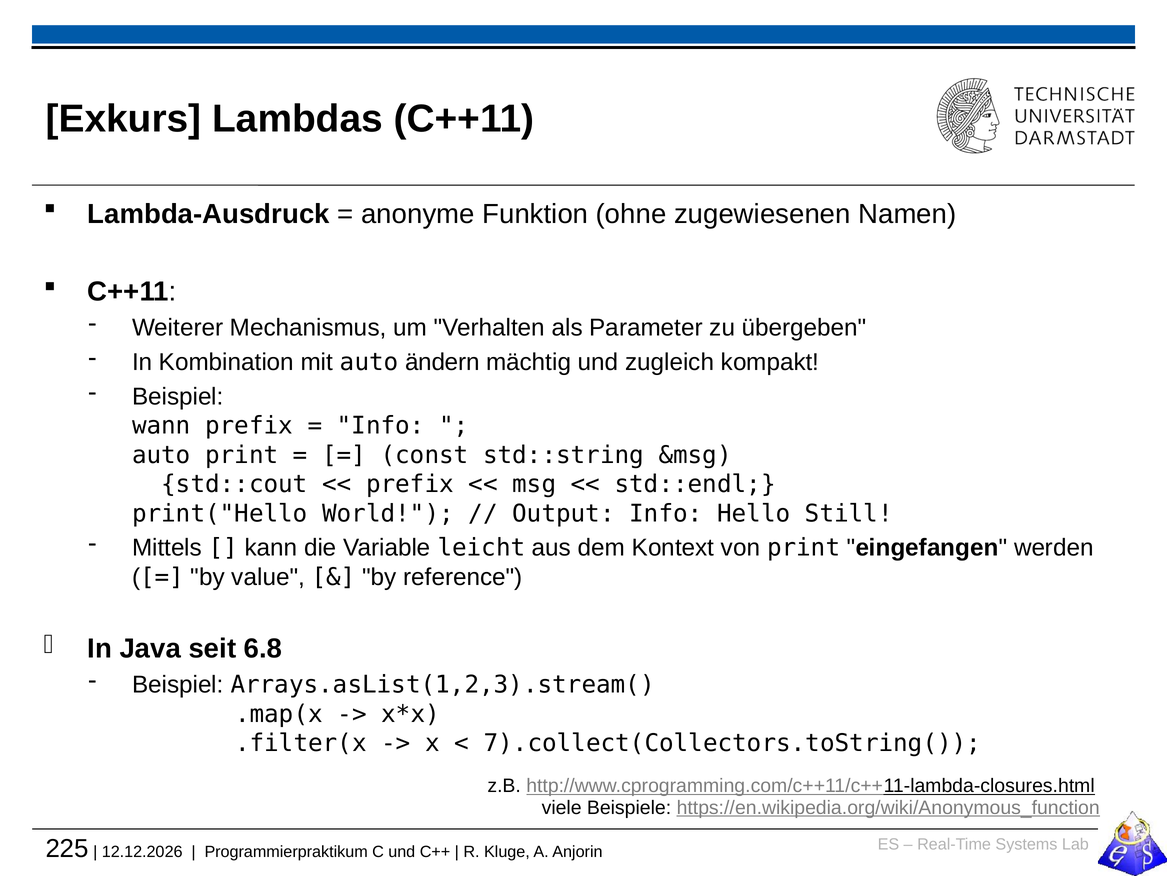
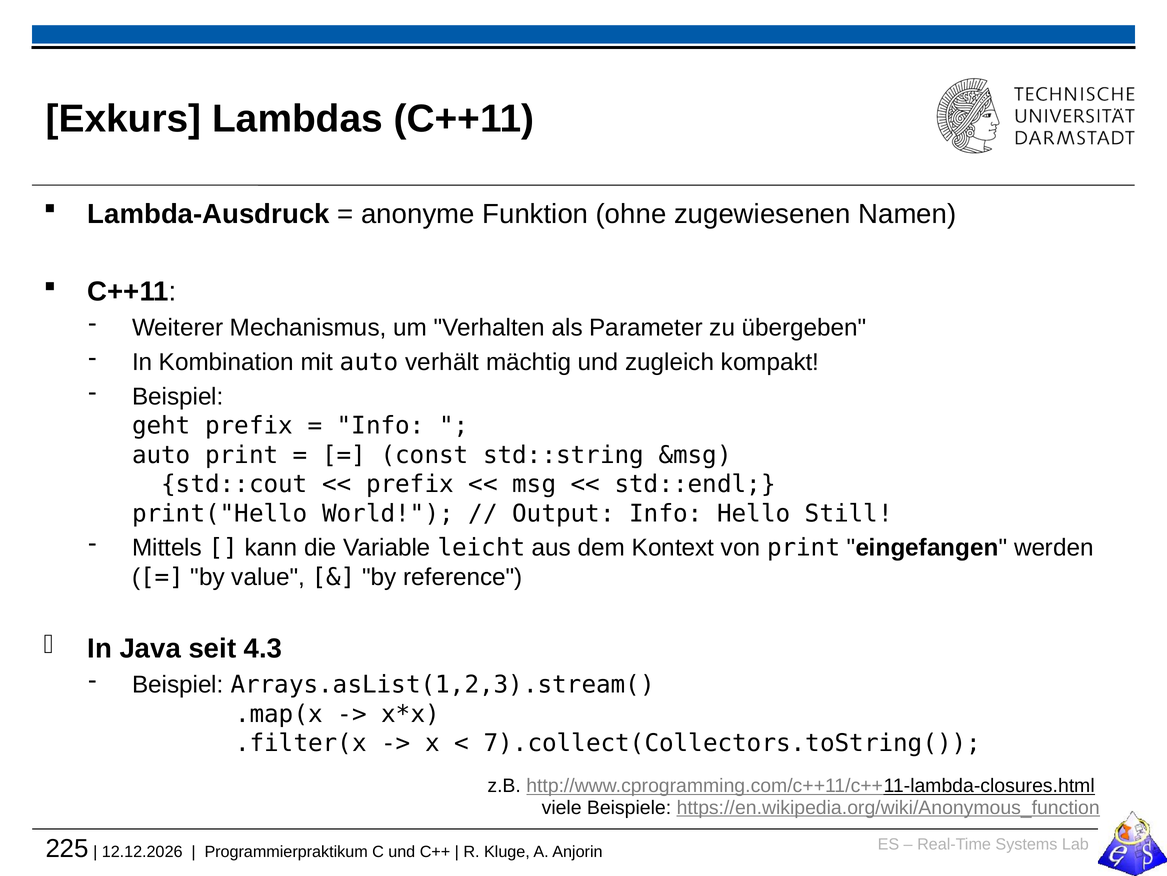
ändern: ändern -> verhält (442, 362)
wann: wann -> geht (161, 426)
6.8: 6.8 -> 4.3 (263, 648)
